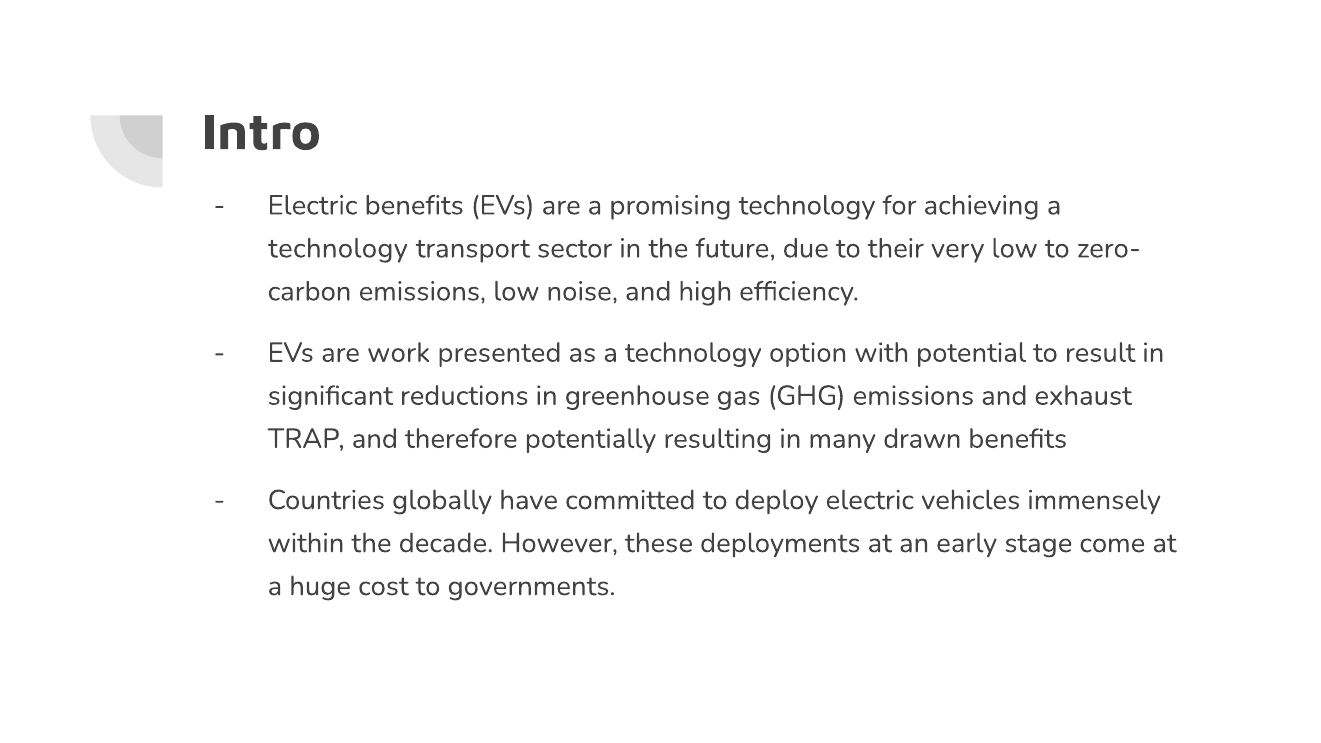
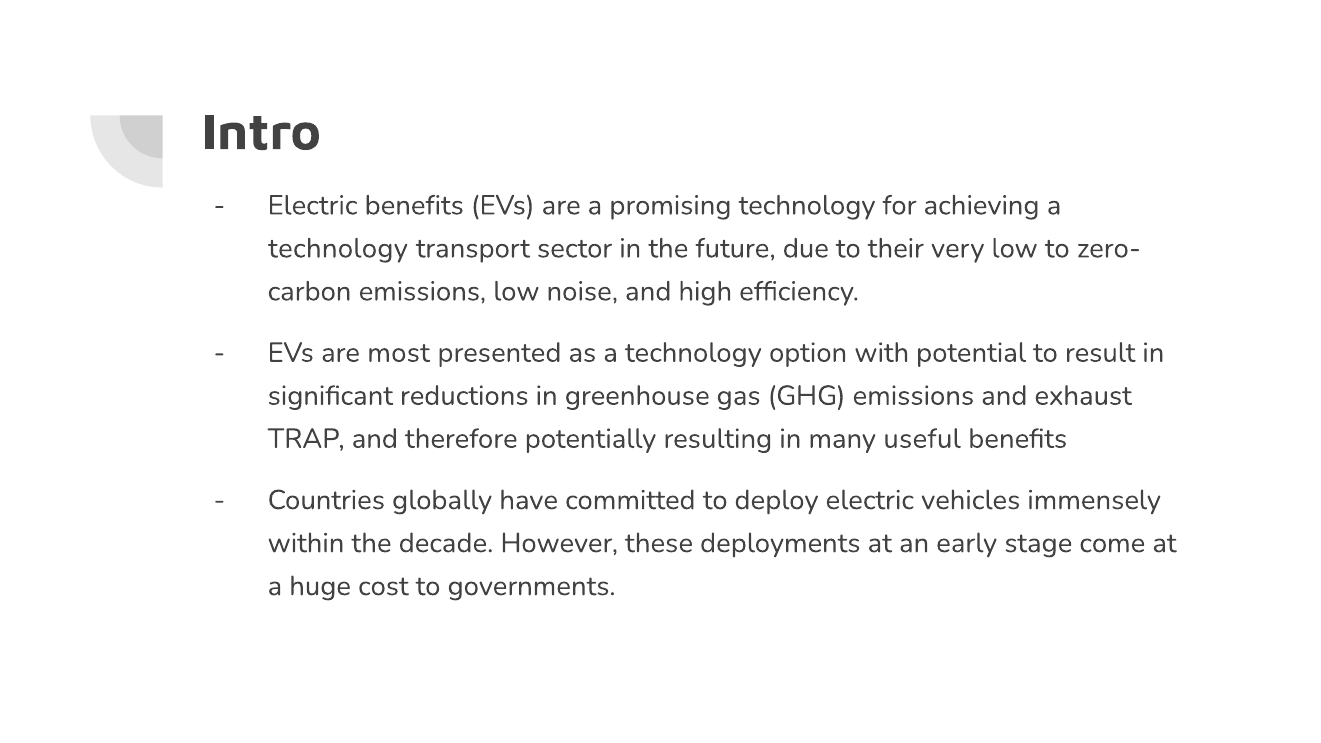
work: work -> most (399, 353)
drawn: drawn -> useful (922, 439)
